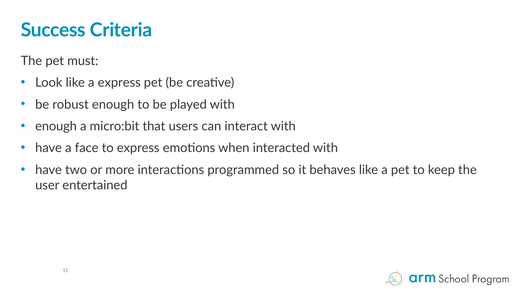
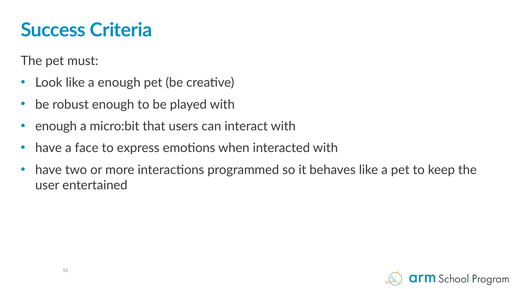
a express: express -> enough (119, 83)
